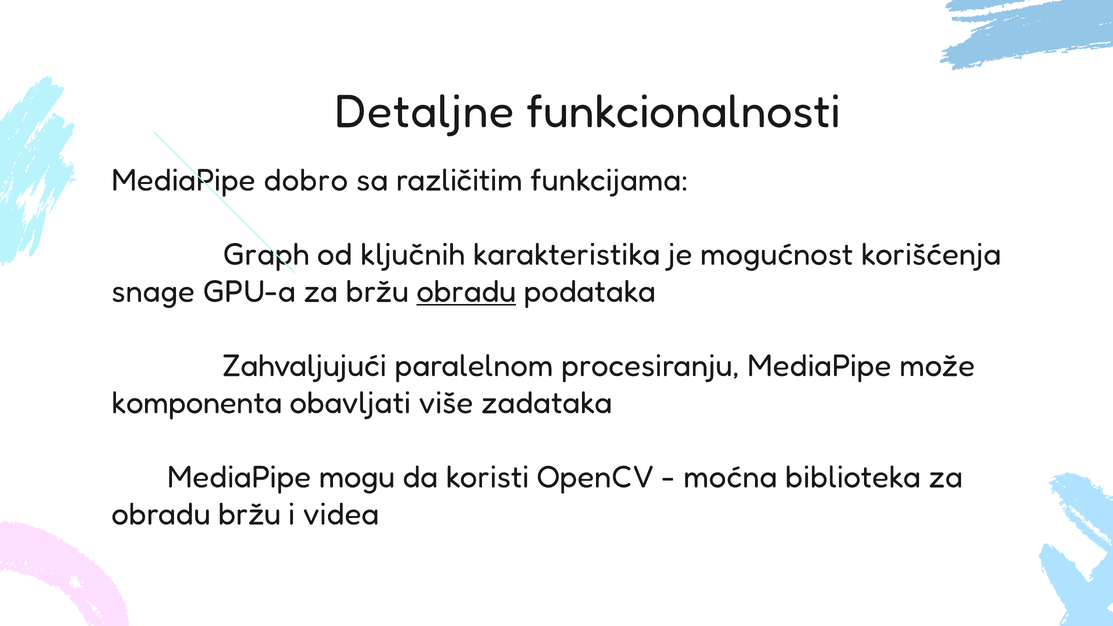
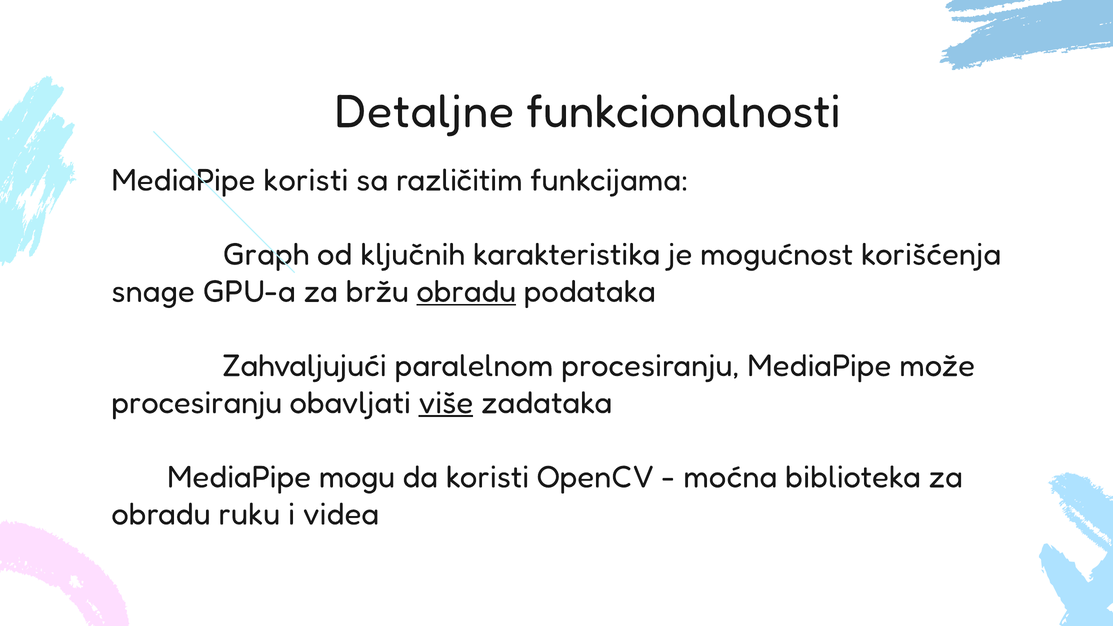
MediaPipe dobro: dobro -> koristi (306, 180)
komponenta: komponenta -> procesiranju (197, 403)
više underline: none -> present (446, 403)
obradu bržu: bržu -> ruku (249, 514)
